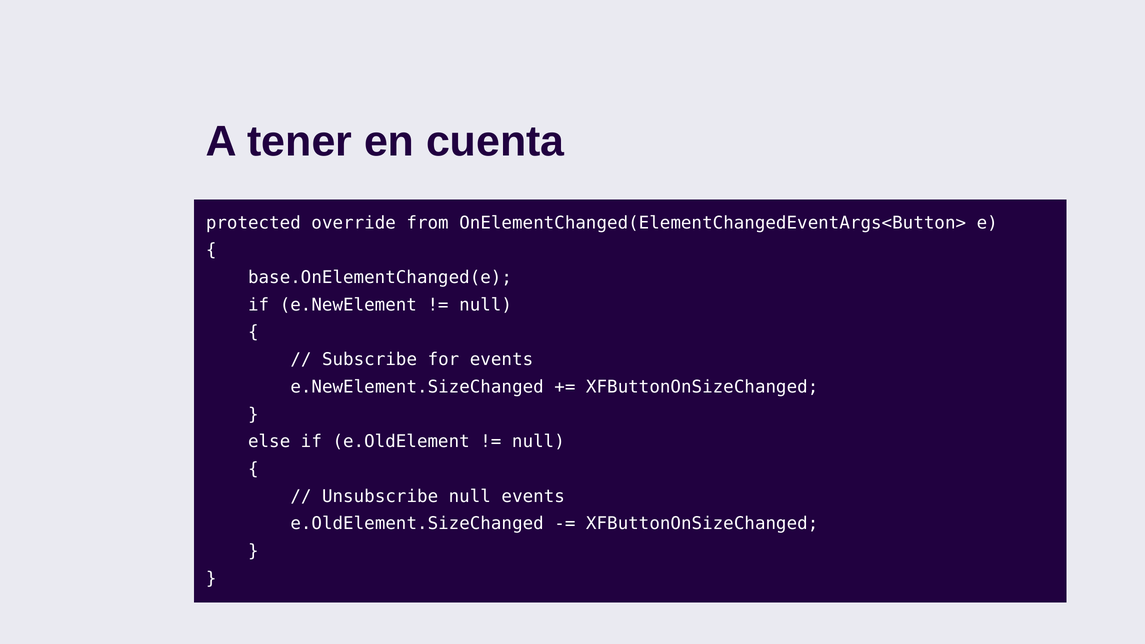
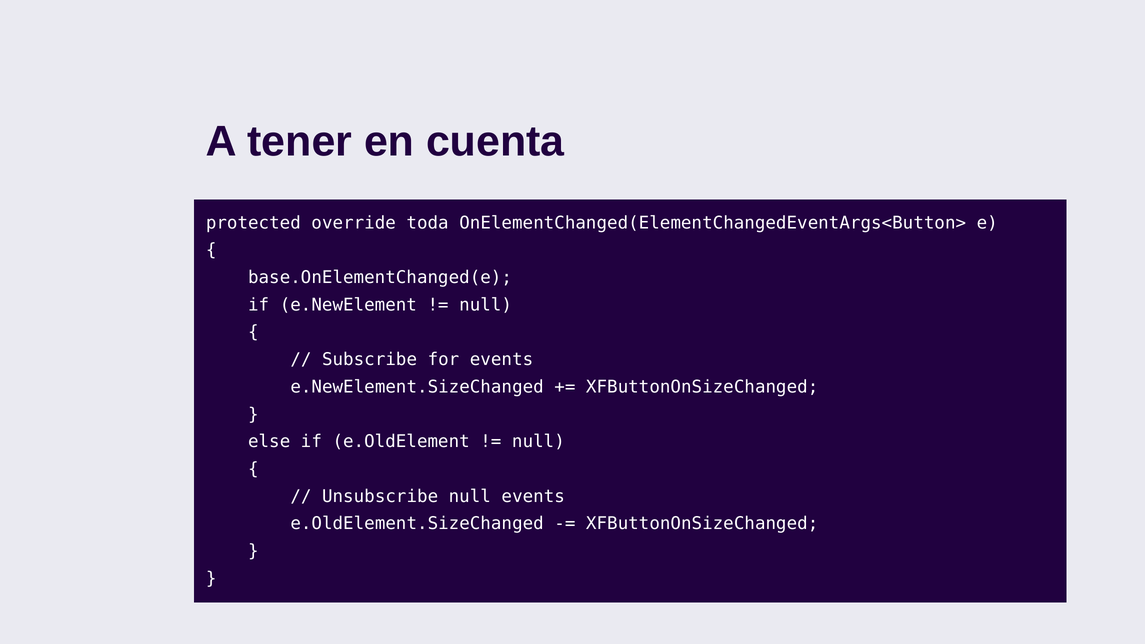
from: from -> toda (428, 223)
